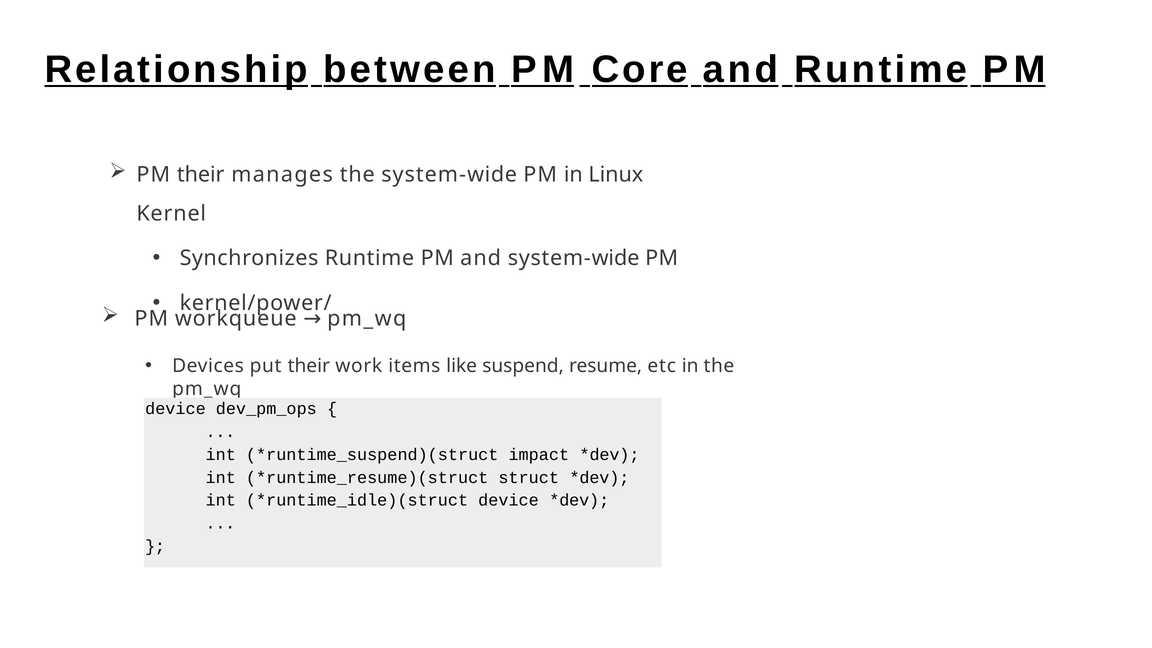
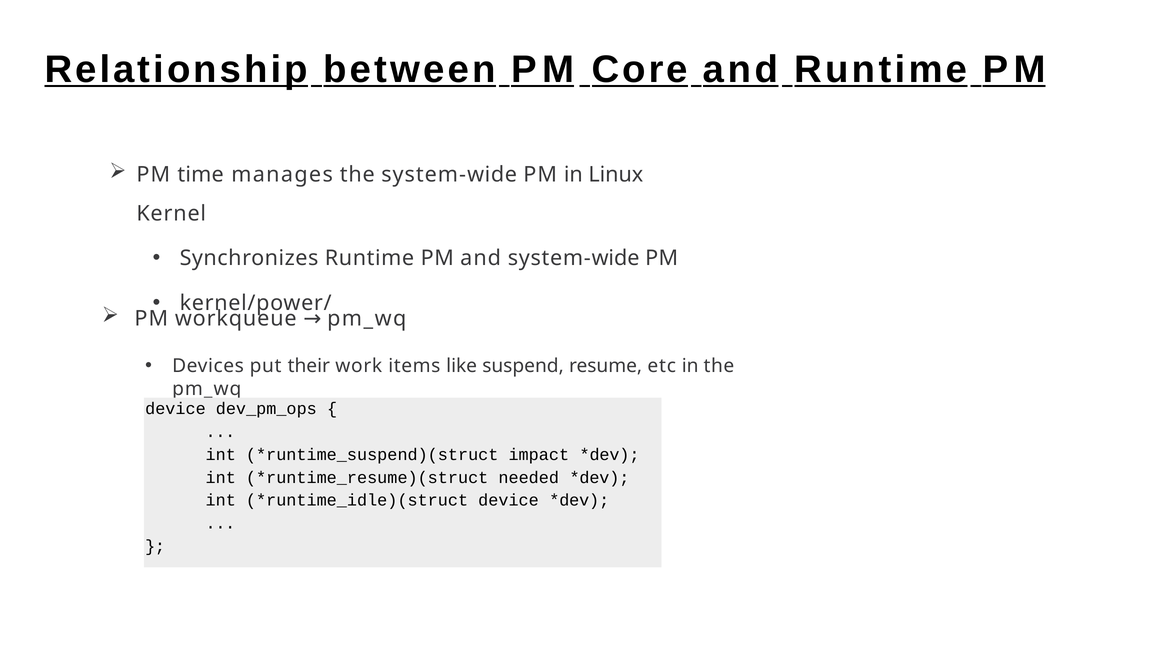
PM their: their -> time (201, 175)
struct: struct -> needed (529, 478)
